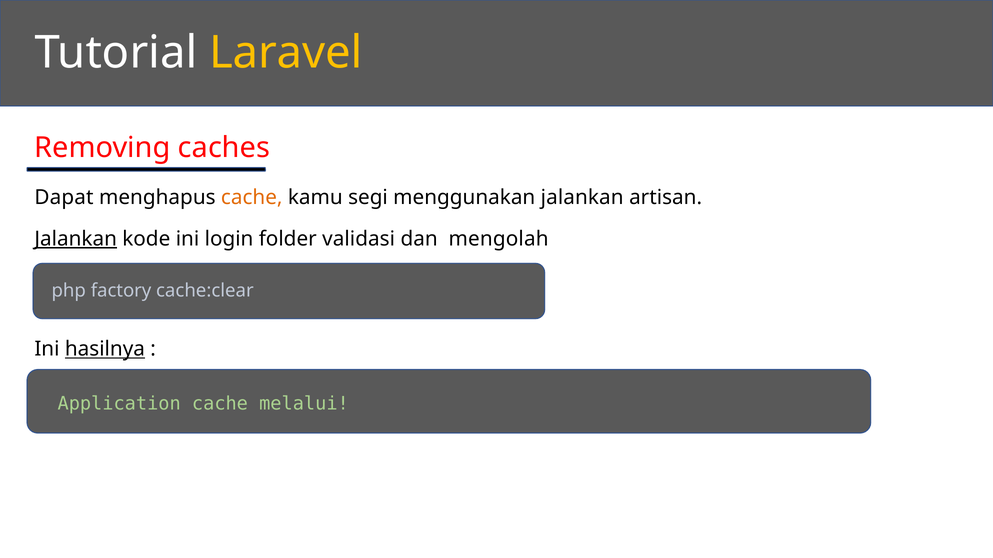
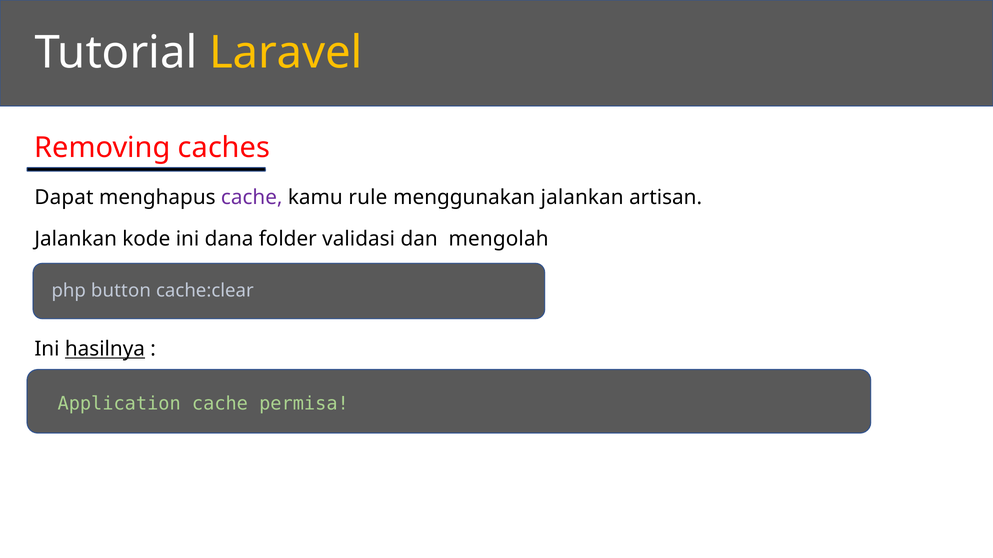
cache colour: orange -> purple (252, 198)
segi: segi -> rule (368, 198)
Jalankan underline: present -> none (76, 239)
login: login -> dana (229, 239)
factory: factory -> button (121, 291)
melalui: melalui -> permisa (304, 404)
